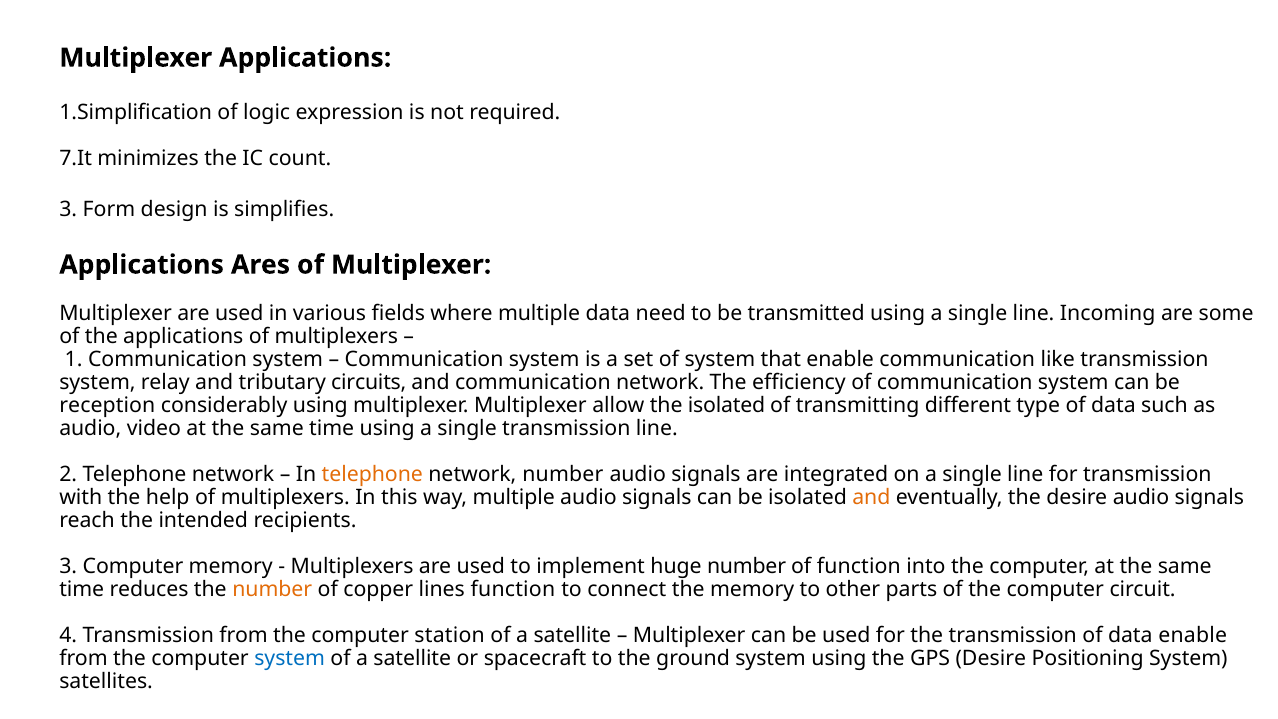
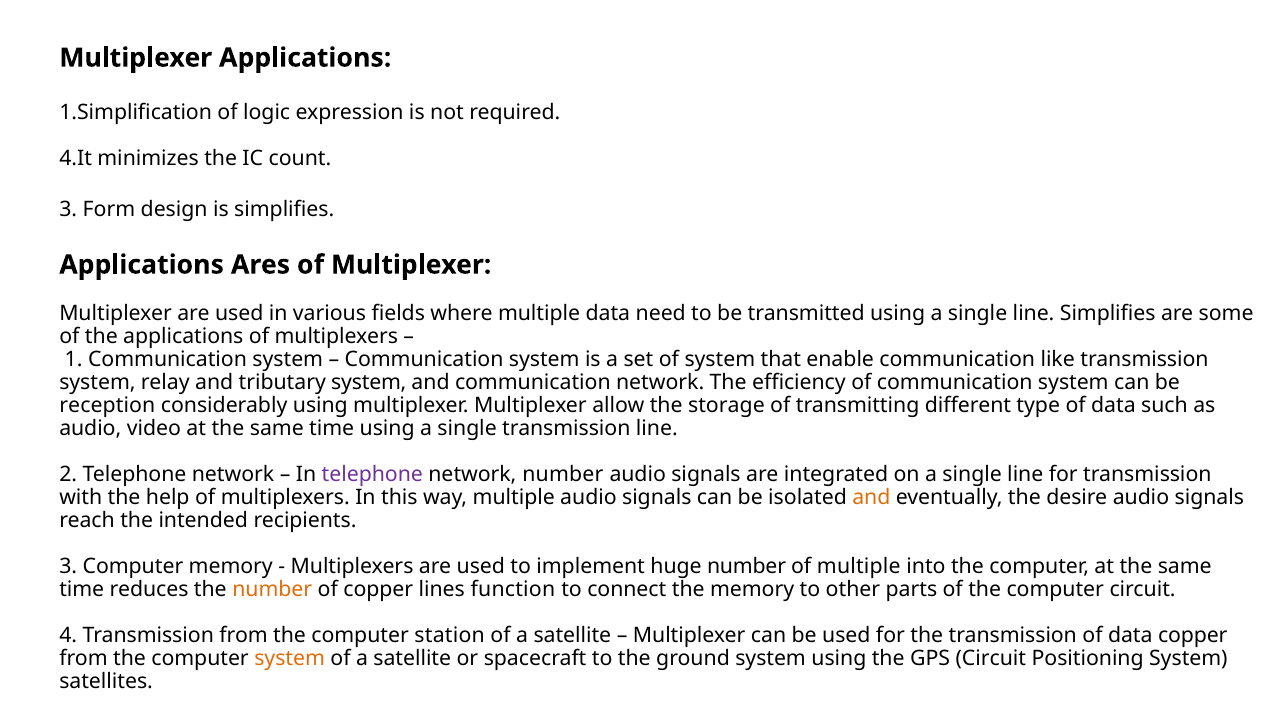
7.It: 7.It -> 4.It (76, 158)
line Incoming: Incoming -> Simplifies (1108, 314)
tributary circuits: circuits -> system (369, 383)
the isolated: isolated -> storage (726, 406)
telephone colour: orange -> purple (372, 474)
of function: function -> multiple (859, 566)
data enable: enable -> copper (1193, 635)
system colour: blue -> orange (290, 658)
GPS Desire: Desire -> Circuit (991, 658)
